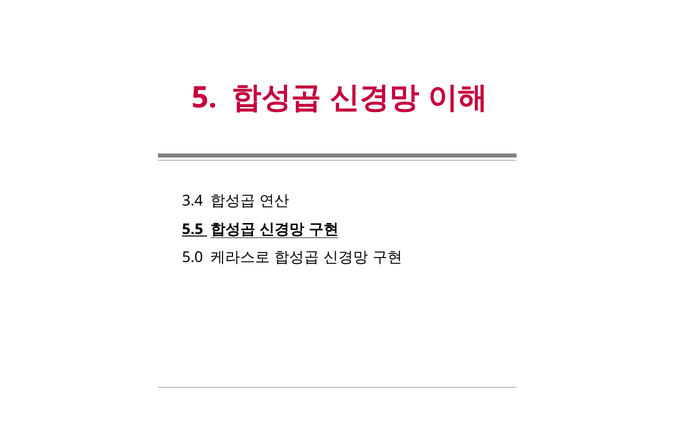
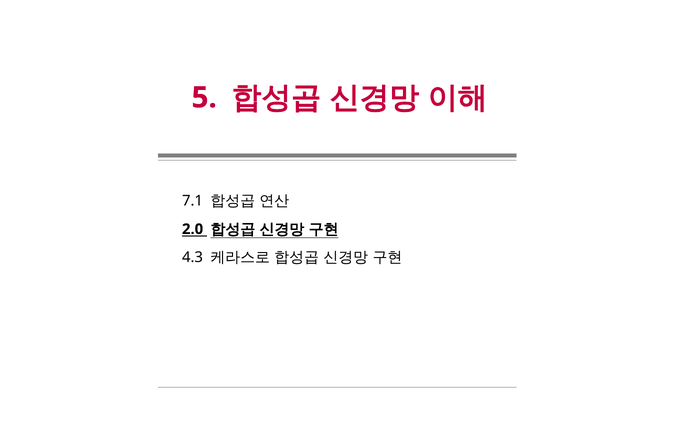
3.4: 3.4 -> 7.1 (193, 201)
5.5: 5.5 -> 2.0 (193, 229)
5.0: 5.0 -> 4.3 (193, 258)
